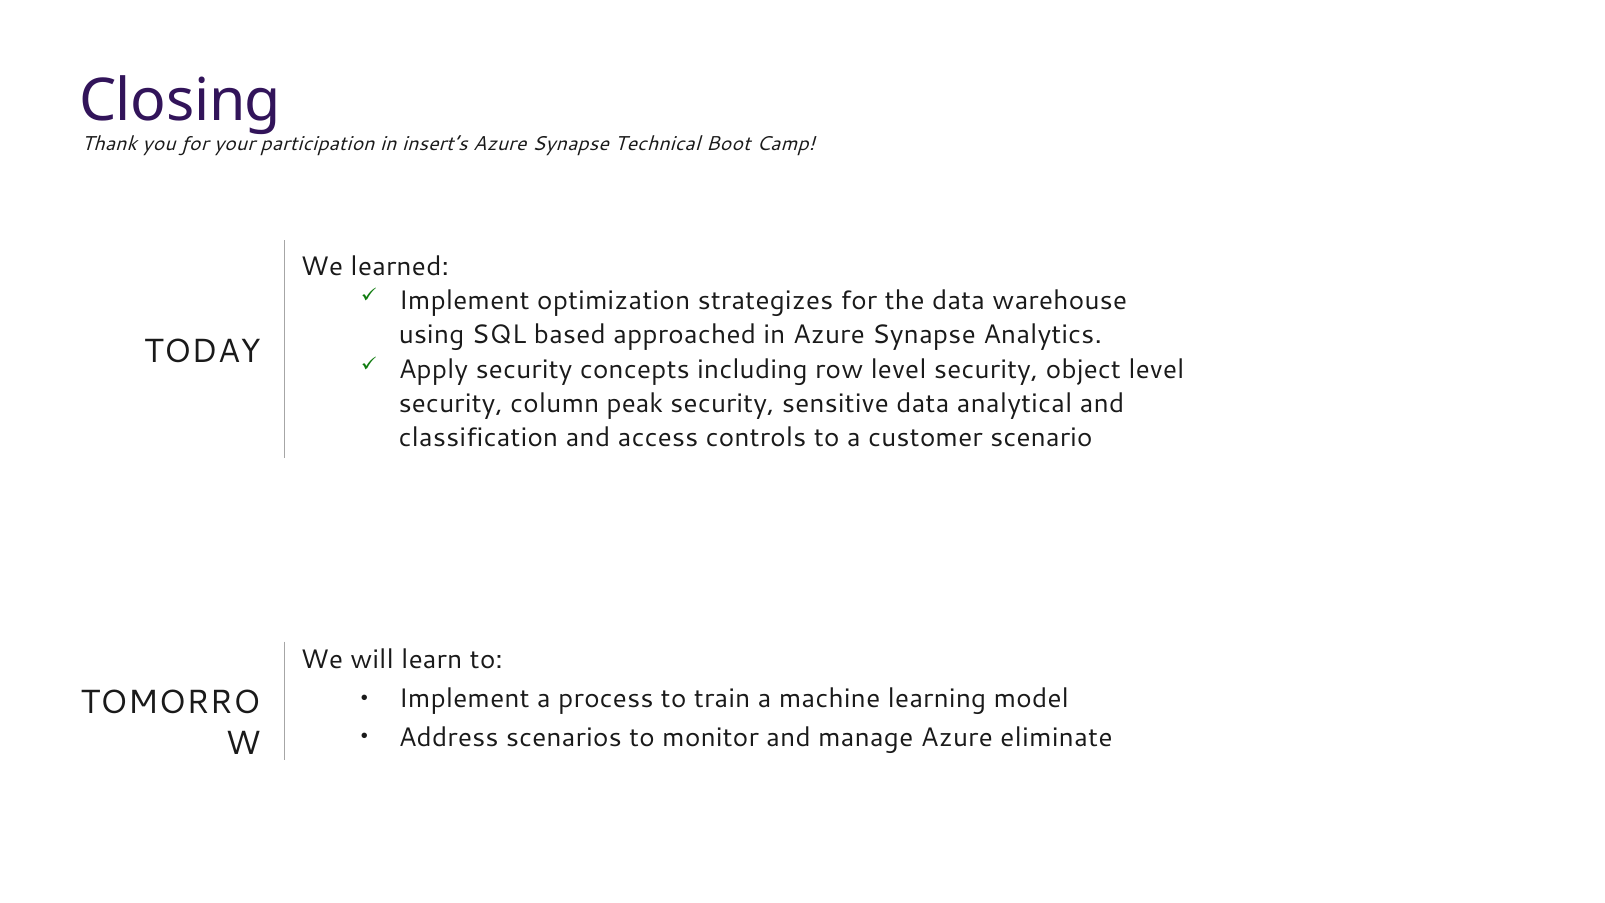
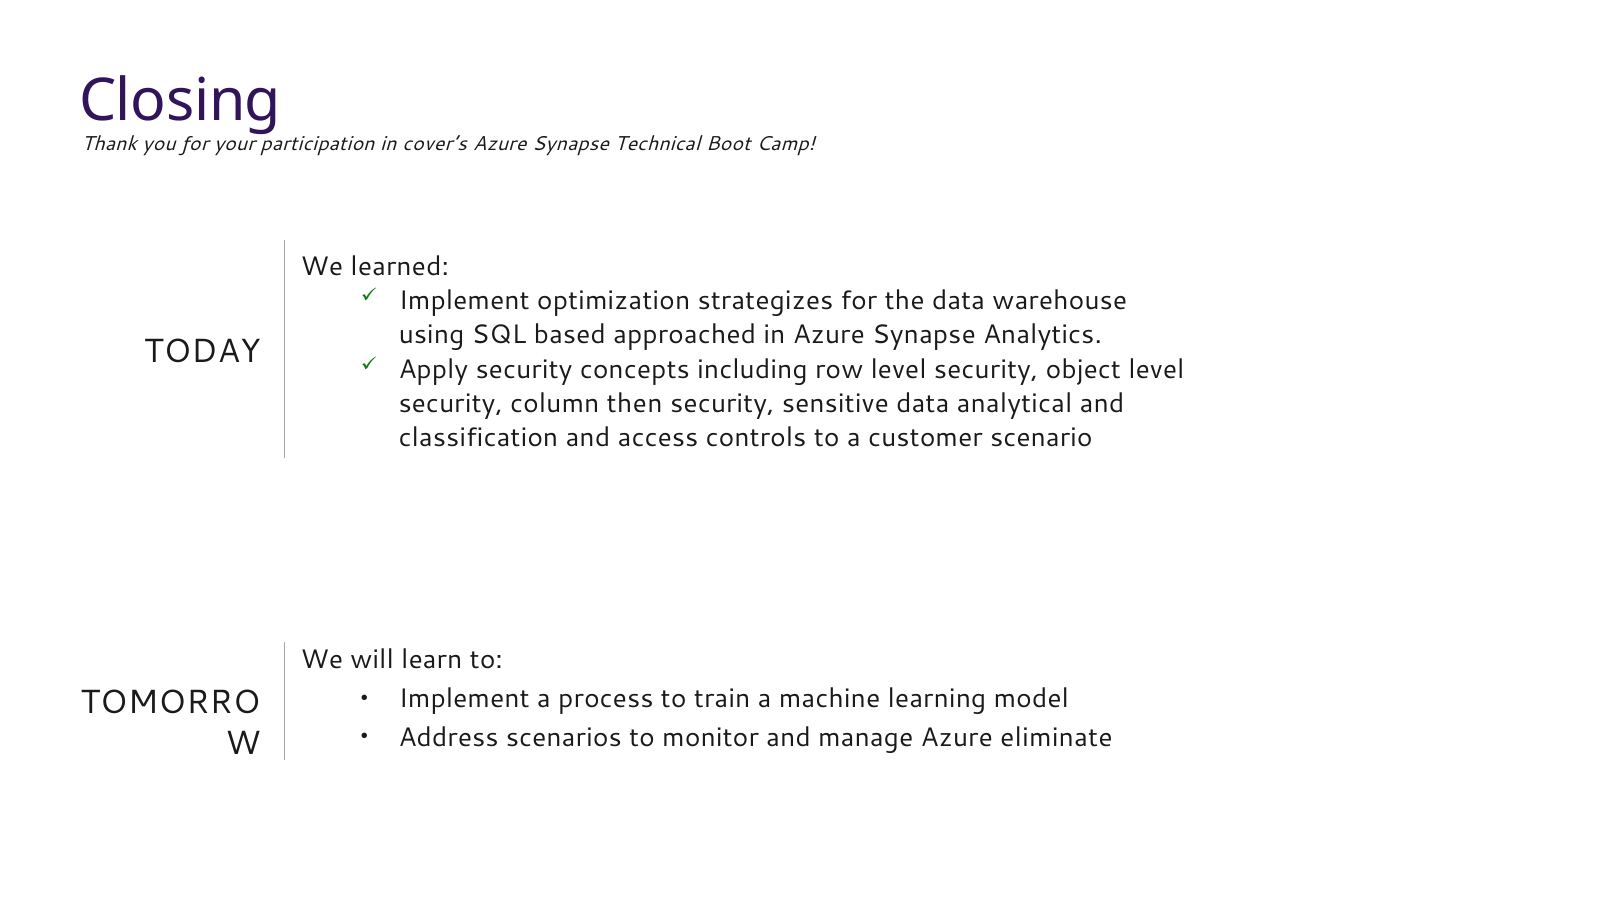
insert’s: insert’s -> cover’s (435, 144)
peak: peak -> then (635, 404)
